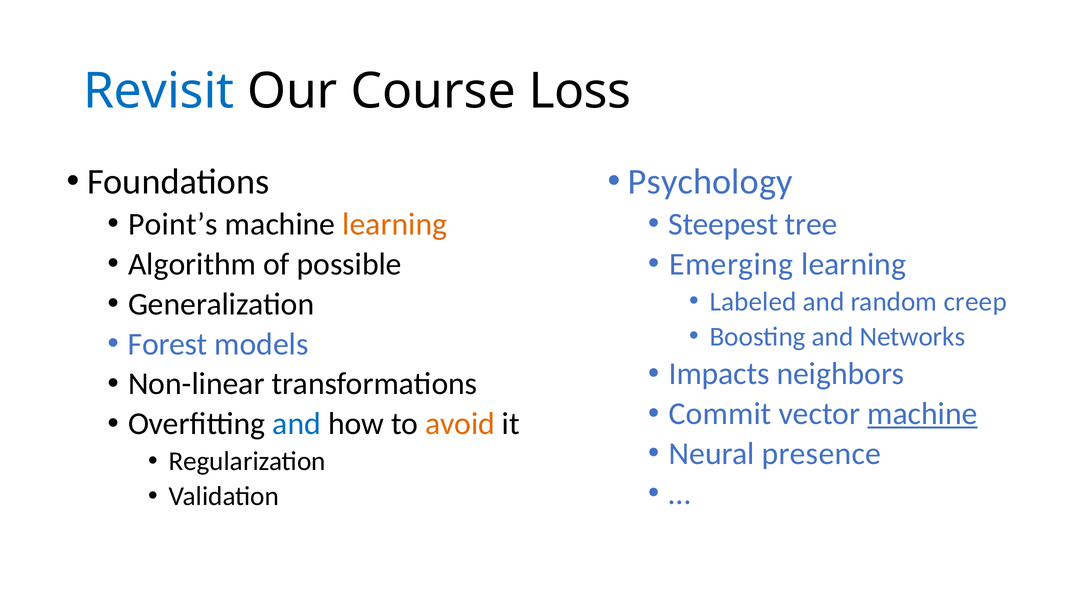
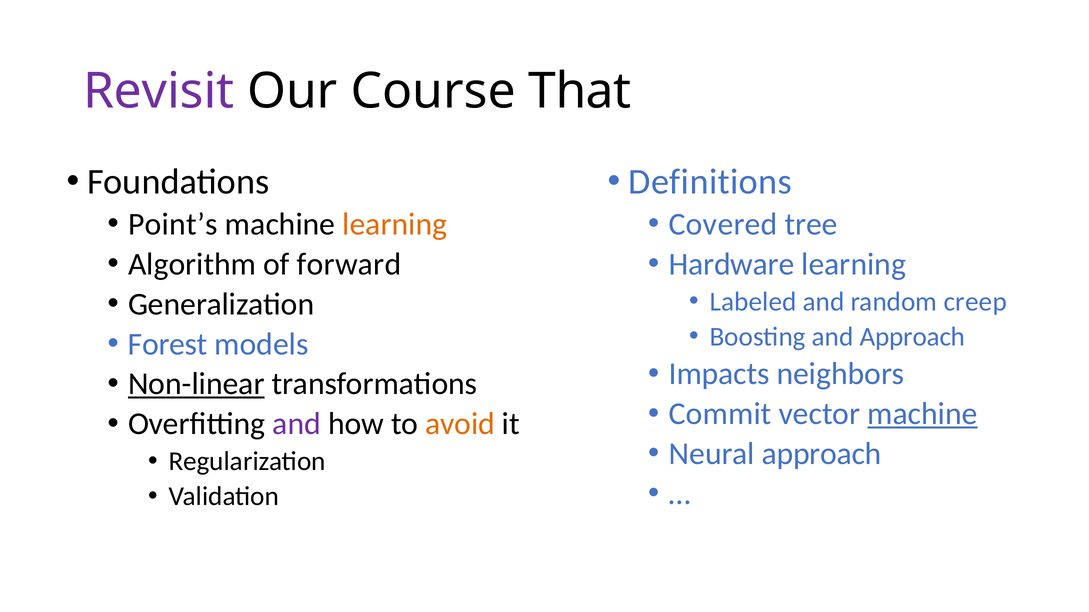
Revisit colour: blue -> purple (159, 91)
Loss: Loss -> That (580, 91)
Psychology: Psychology -> Definitions (710, 182)
Steepest: Steepest -> Covered (723, 224)
Emerging: Emerging -> Hardware (732, 264)
possible: possible -> forward (349, 264)
and Networks: Networks -> Approach (912, 337)
Non-linear underline: none -> present (196, 384)
and colour: blue -> purple (297, 424)
Neural presence: presence -> approach (822, 454)
